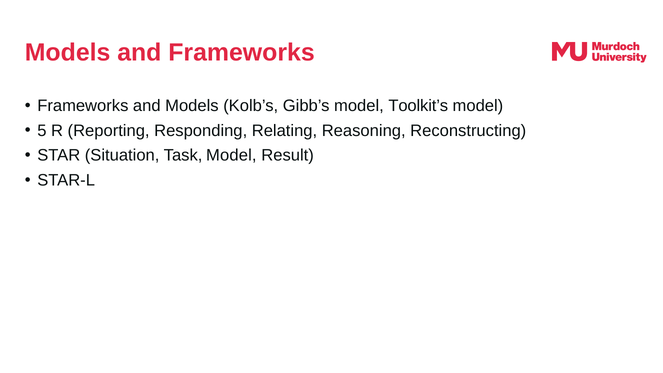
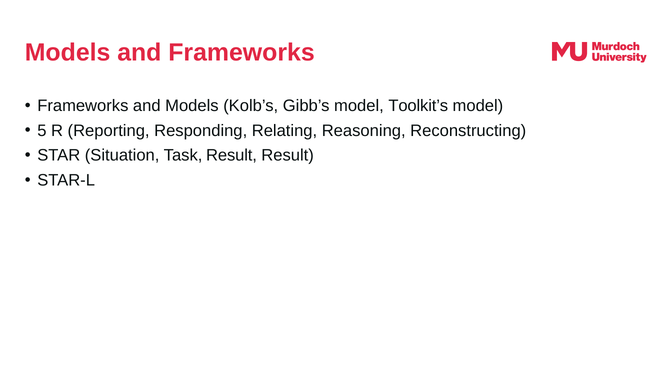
Task Model: Model -> Result (231, 155)
